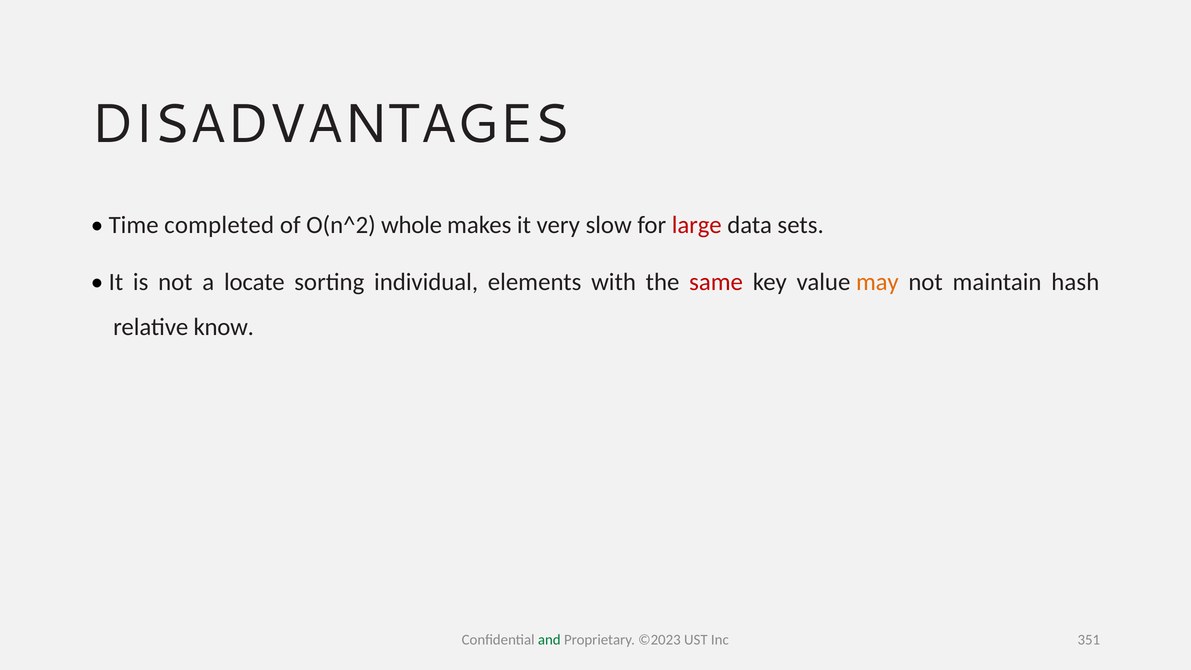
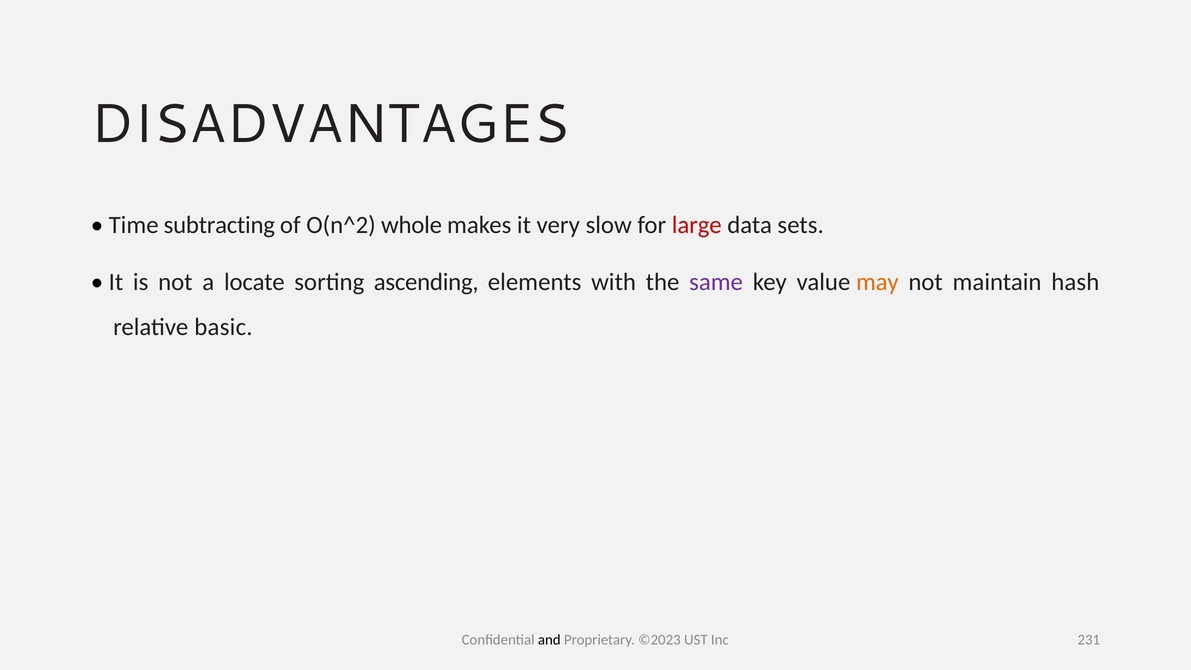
completed: completed -> subtracting (219, 225)
individual: individual -> ascending (426, 282)
same colour: red -> purple (716, 282)
know: know -> basic (223, 327)
and colour: green -> black (549, 640)
351: 351 -> 231 (1089, 640)
